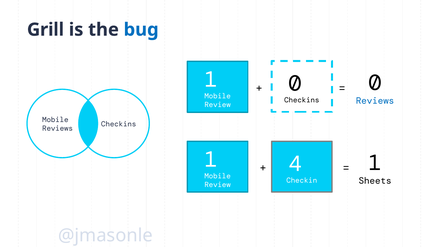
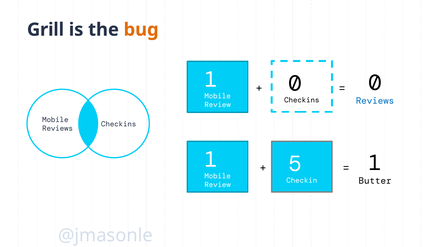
bug colour: blue -> orange (141, 30)
4: 4 -> 5 (295, 164)
Sheets: Sheets -> Butter (375, 181)
